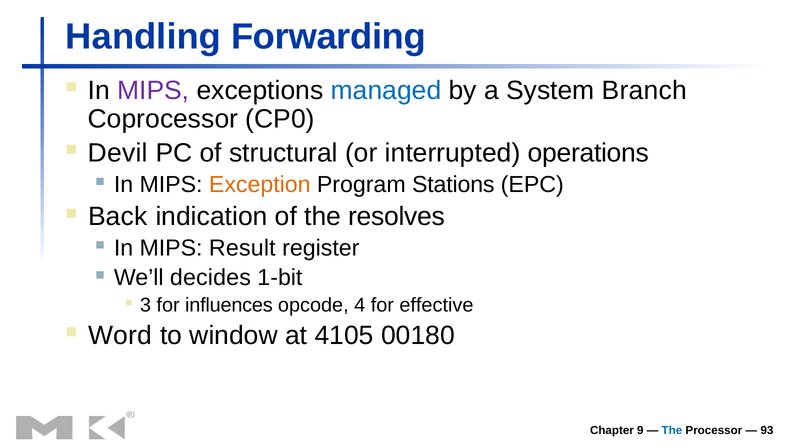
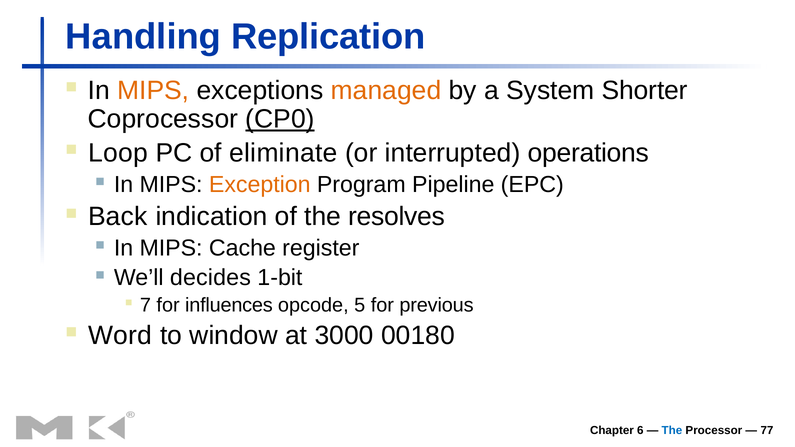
Forwarding: Forwarding -> Replication (328, 37)
MIPS colour: purple -> orange (153, 91)
managed colour: blue -> orange (386, 91)
Branch: Branch -> Shorter (645, 91)
CP0 underline: none -> present (280, 119)
Devil: Devil -> Loop (118, 153)
structural: structural -> eliminate (283, 153)
Stations: Stations -> Pipeline (453, 185)
Result: Result -> Cache (242, 248)
3: 3 -> 7 (146, 305)
4: 4 -> 5 (360, 305)
effective: effective -> previous (436, 305)
4105: 4105 -> 3000 (344, 336)
9: 9 -> 6 (640, 430)
93: 93 -> 77 (767, 430)
